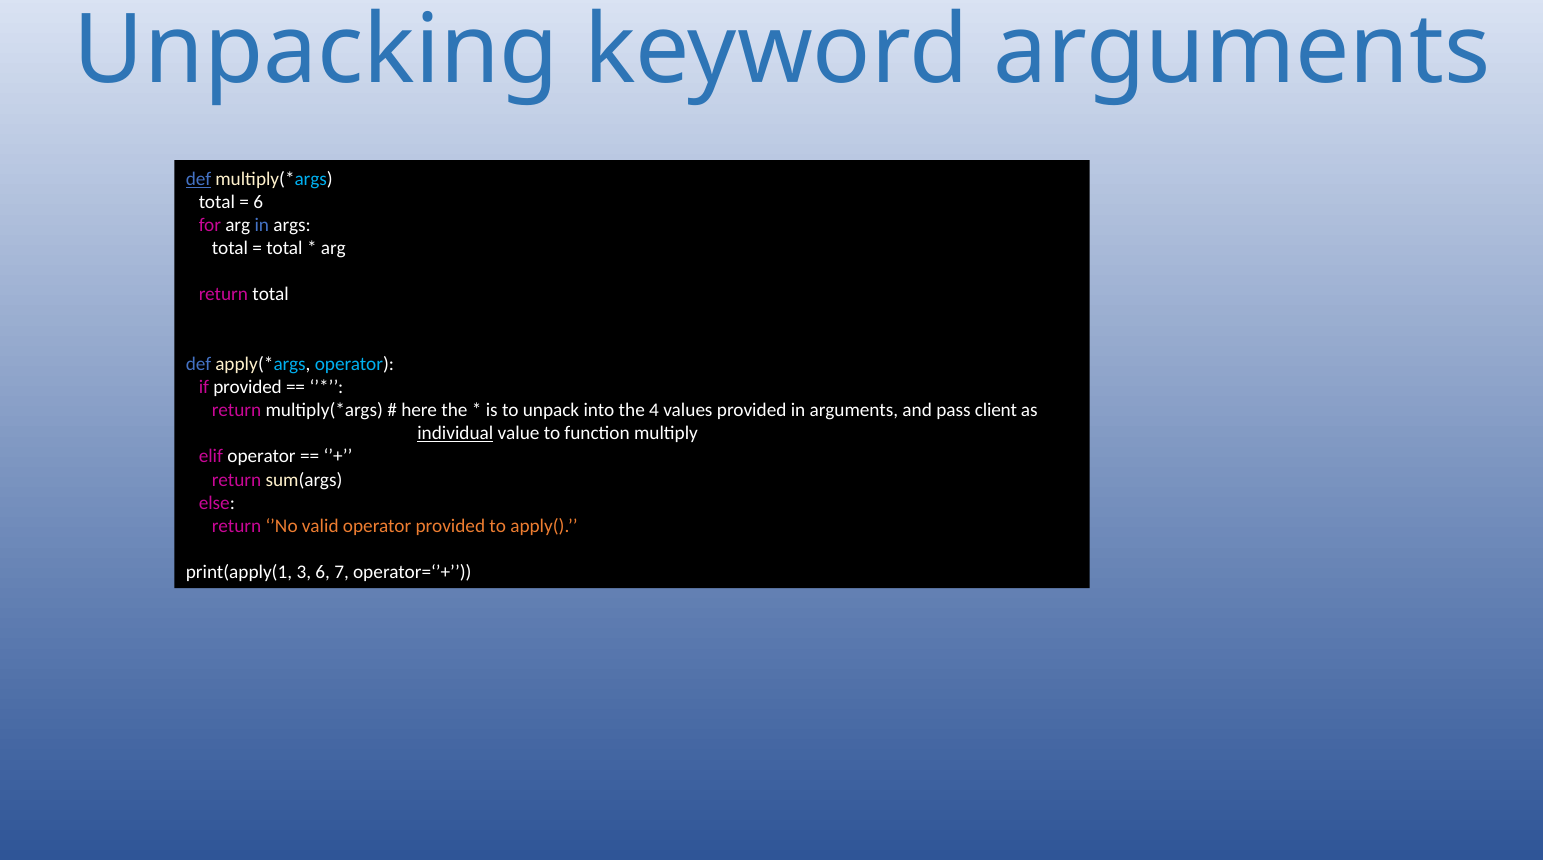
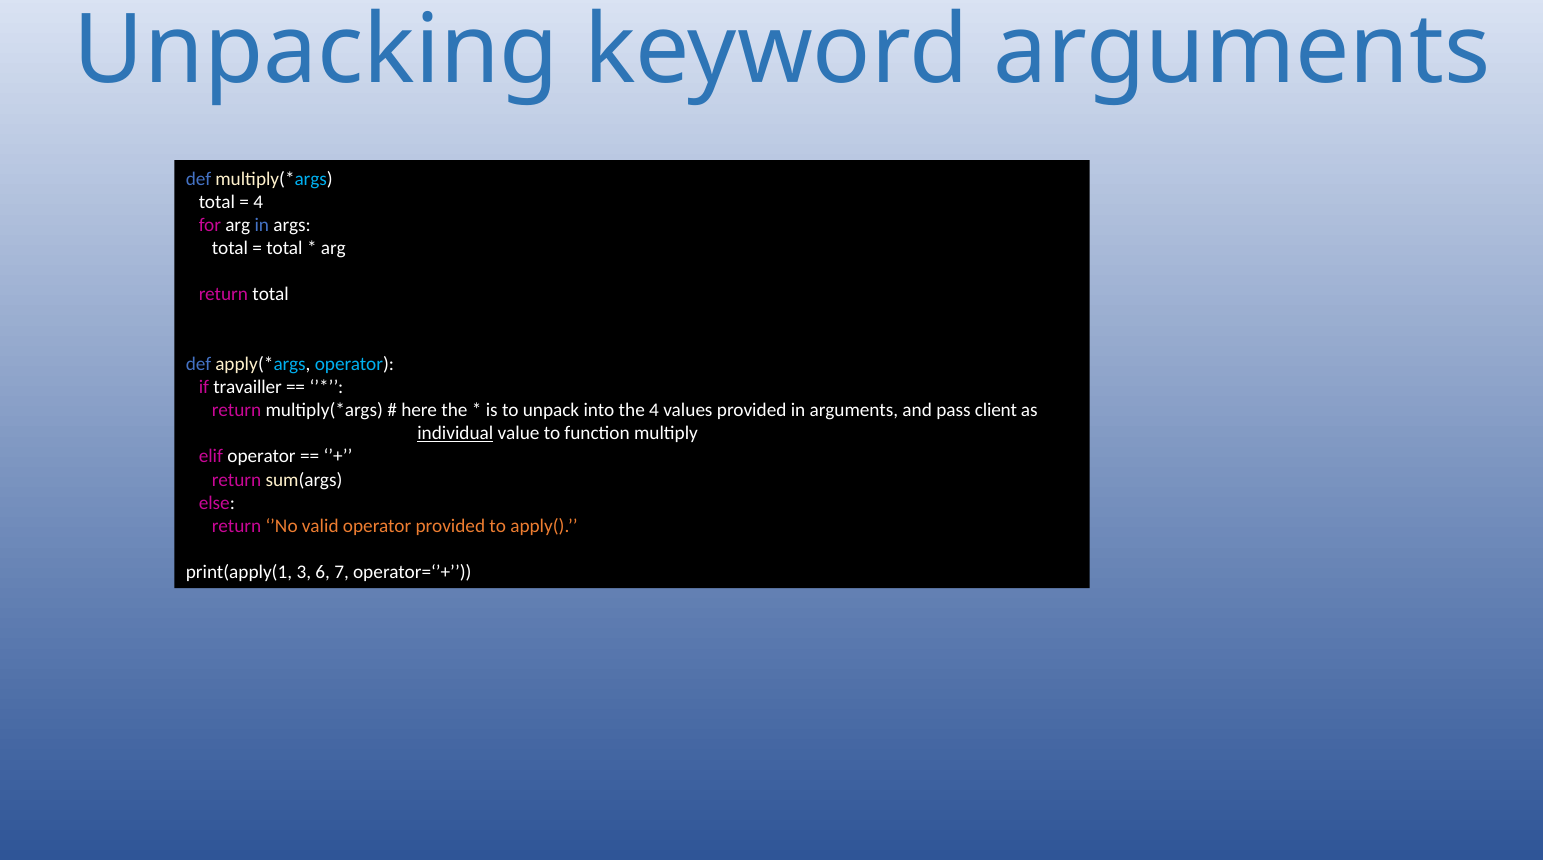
def underline: present -> none (199, 179)
6: 6 -> 4 (258, 202)
if provided: provided -> travailler (248, 387)
